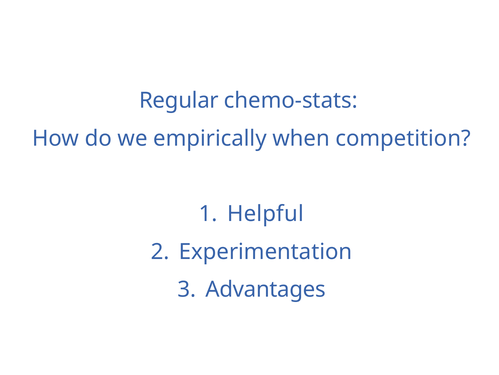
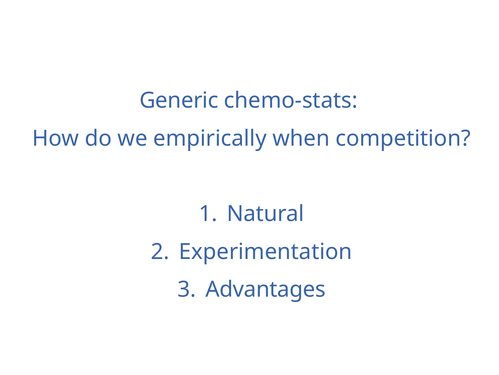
Regular: Regular -> Generic (179, 100)
Helpful: Helpful -> Natural (266, 214)
